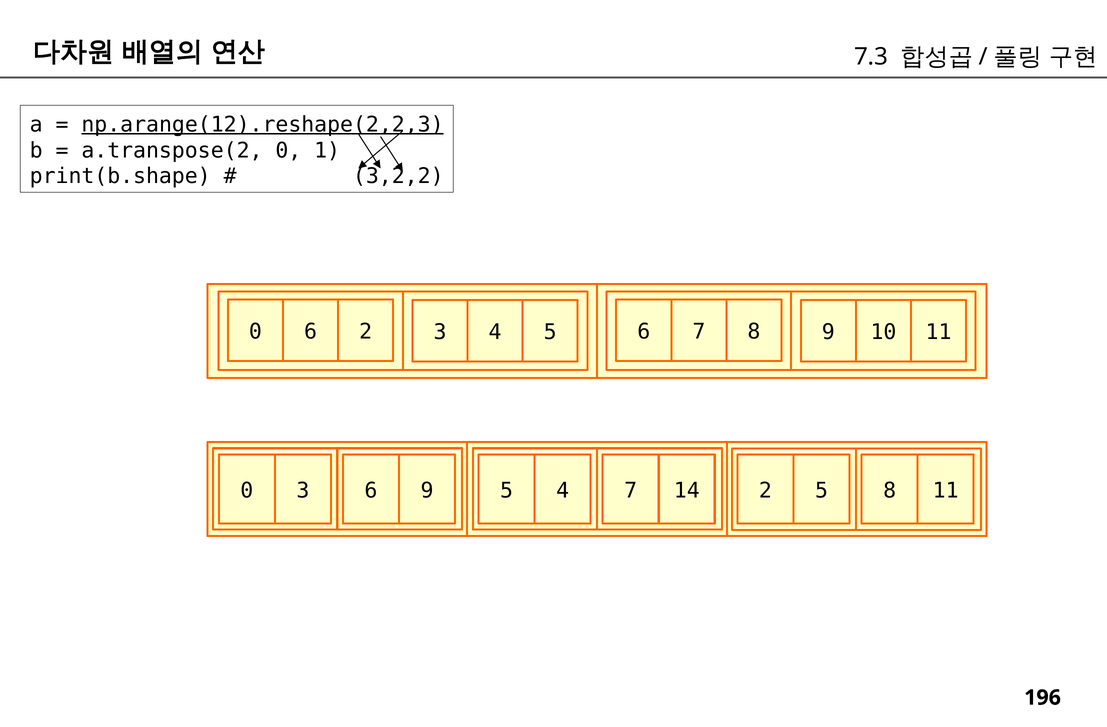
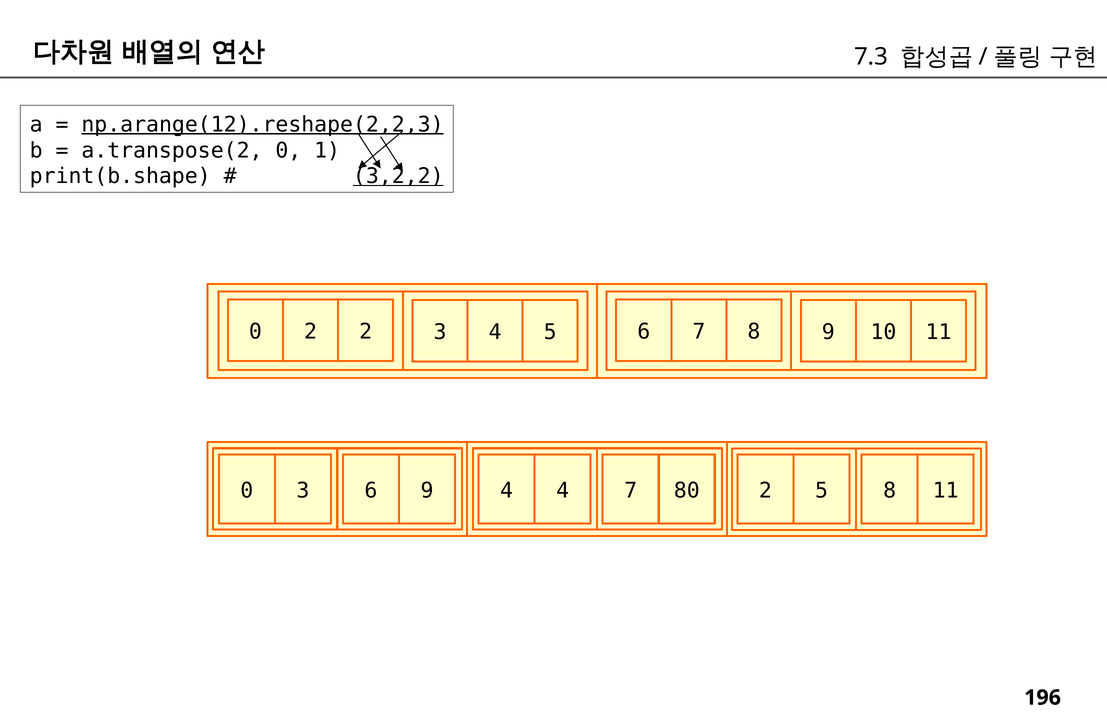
3,2,2 underline: none -> present (398, 176)
0 6: 6 -> 2 (311, 332)
9 5: 5 -> 4 (507, 491)
14: 14 -> 80 (687, 491)
